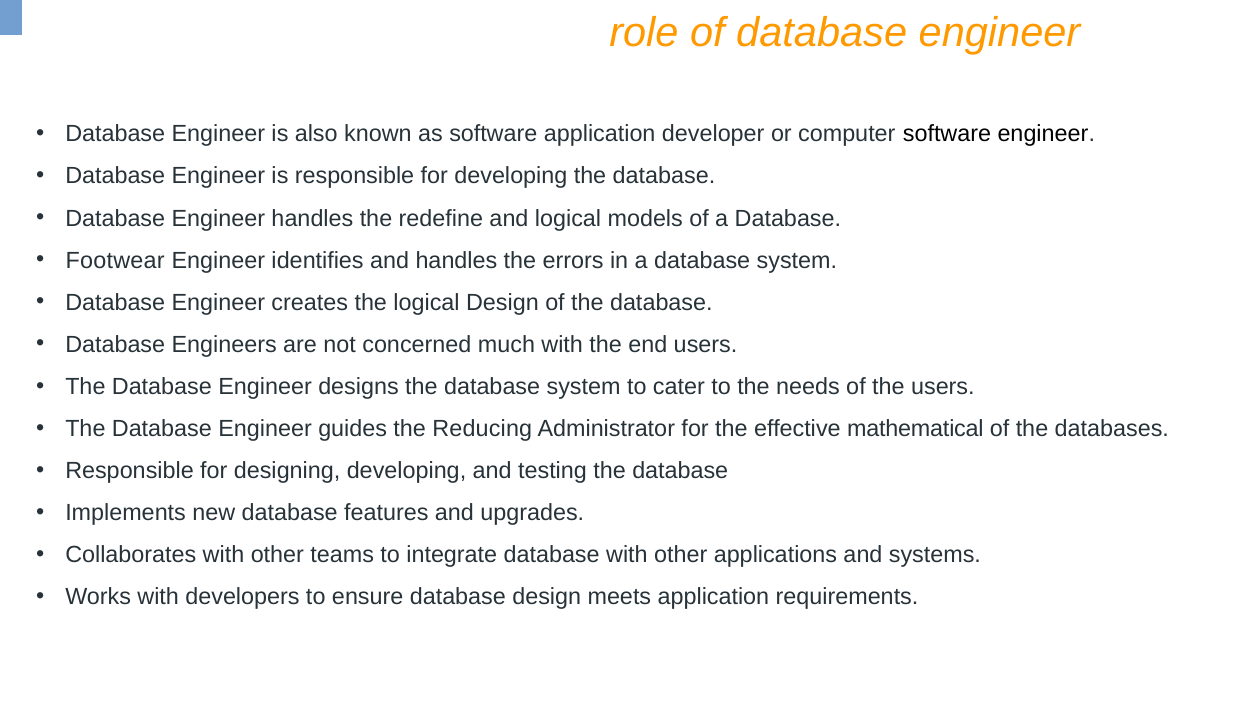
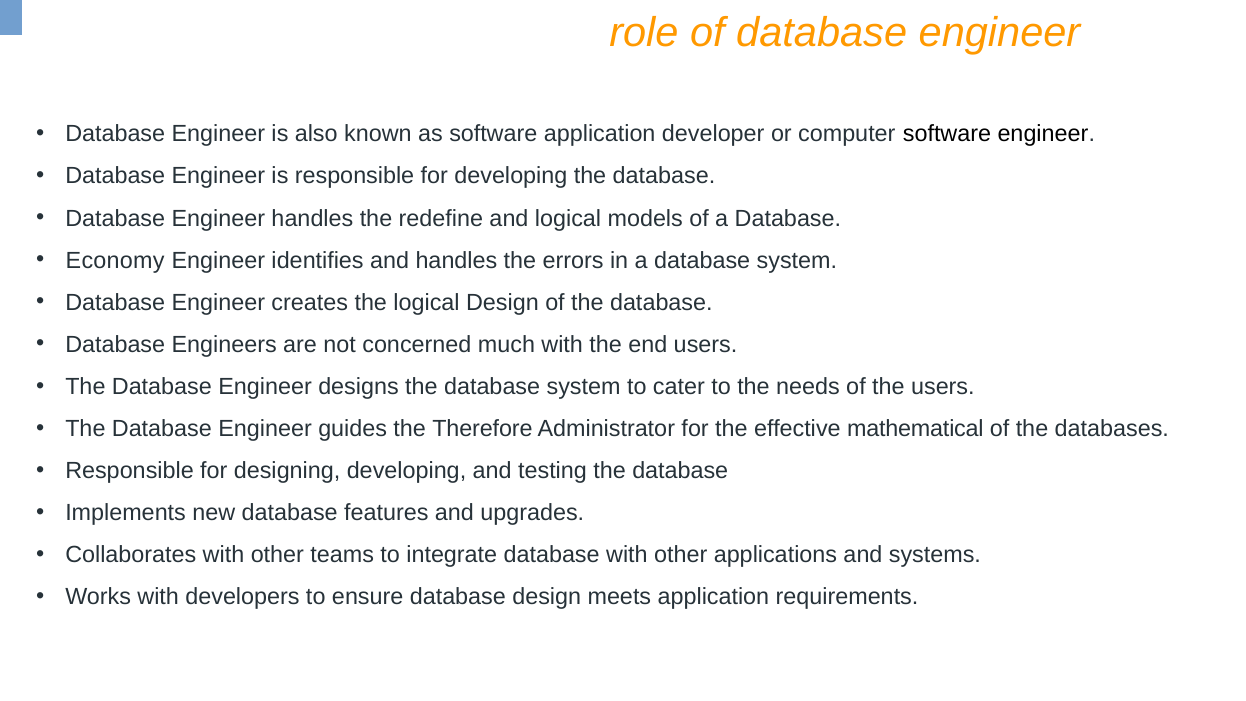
Footwear: Footwear -> Economy (115, 260)
Reducing: Reducing -> Therefore (482, 429)
